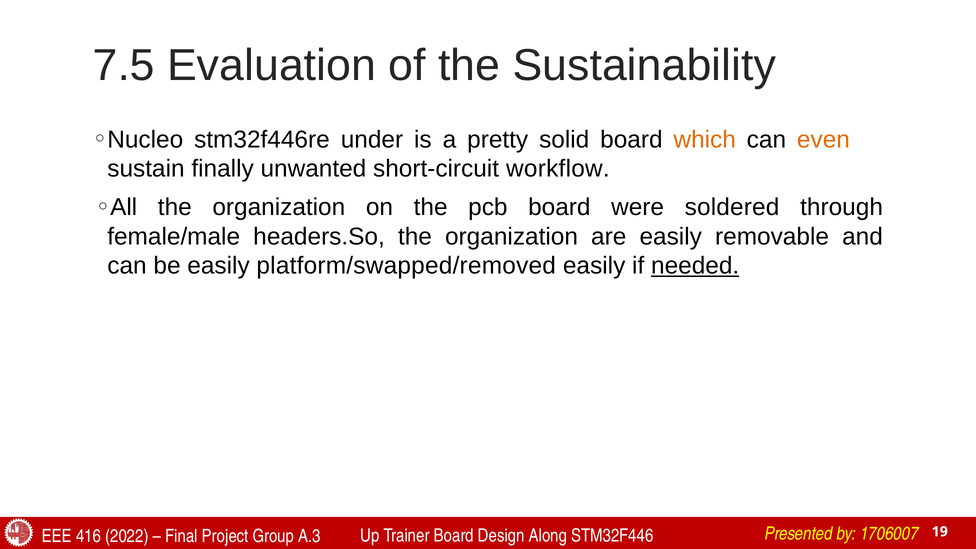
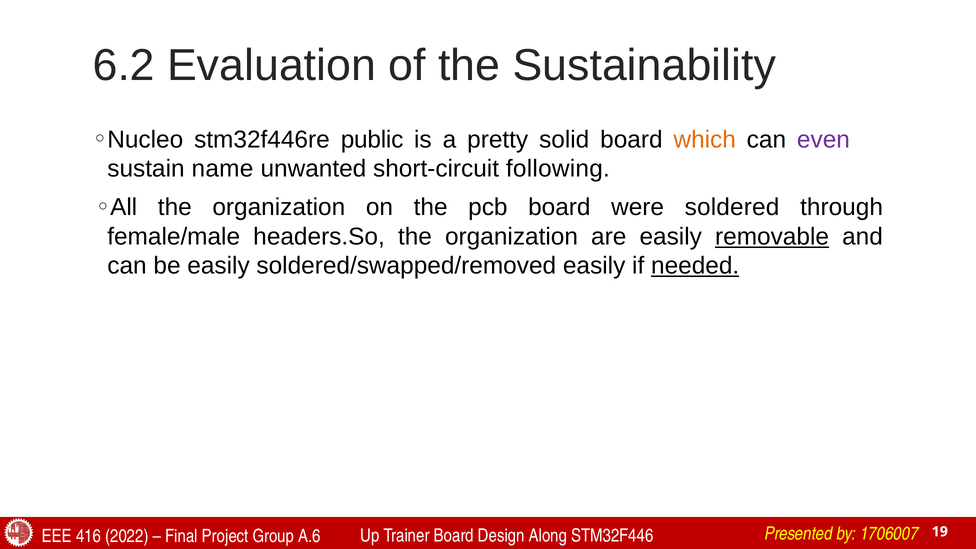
7.5: 7.5 -> 6.2 (124, 66)
under: under -> public (372, 140)
even colour: orange -> purple (823, 140)
finally: finally -> name (222, 169)
workflow: workflow -> following (558, 169)
removable underline: none -> present (772, 237)
platform/swapped/removed: platform/swapped/removed -> soldered/swapped/removed (406, 266)
A.3: A.3 -> A.6 (310, 536)
